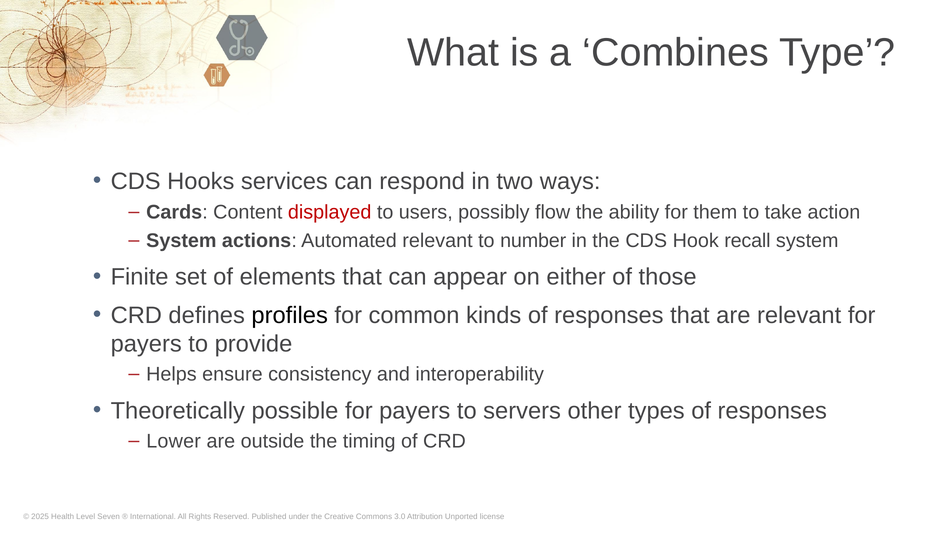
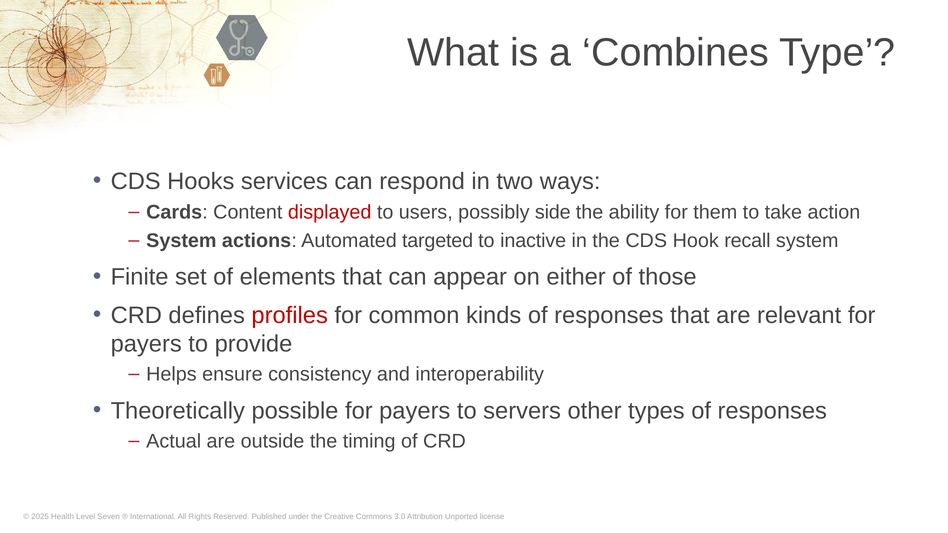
flow: flow -> side (553, 212)
Automated relevant: relevant -> targeted (438, 241)
number: number -> inactive (533, 241)
profiles colour: black -> red (290, 315)
Lower: Lower -> Actual (174, 442)
